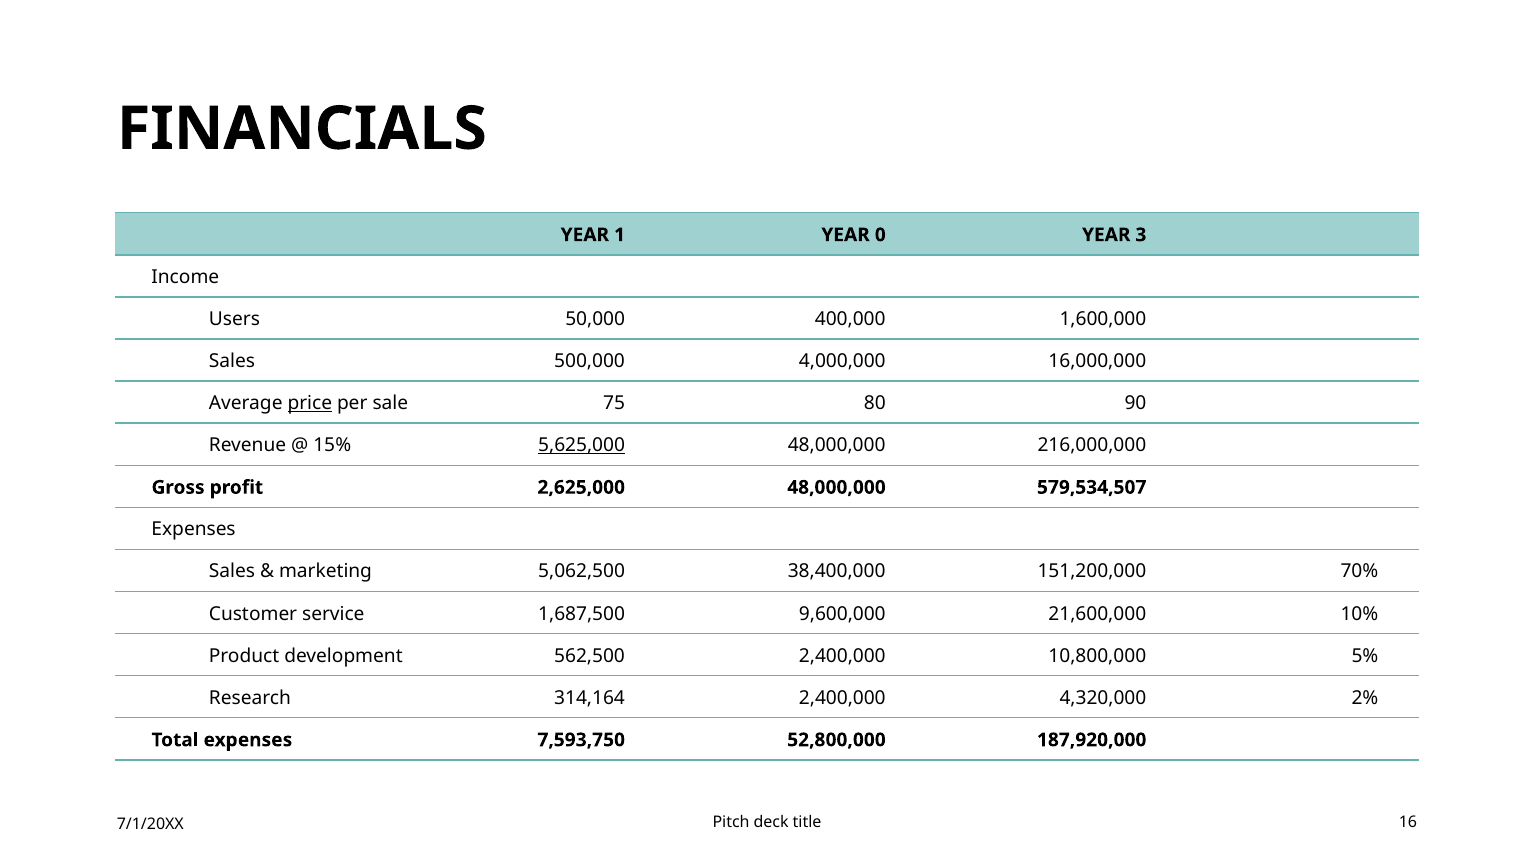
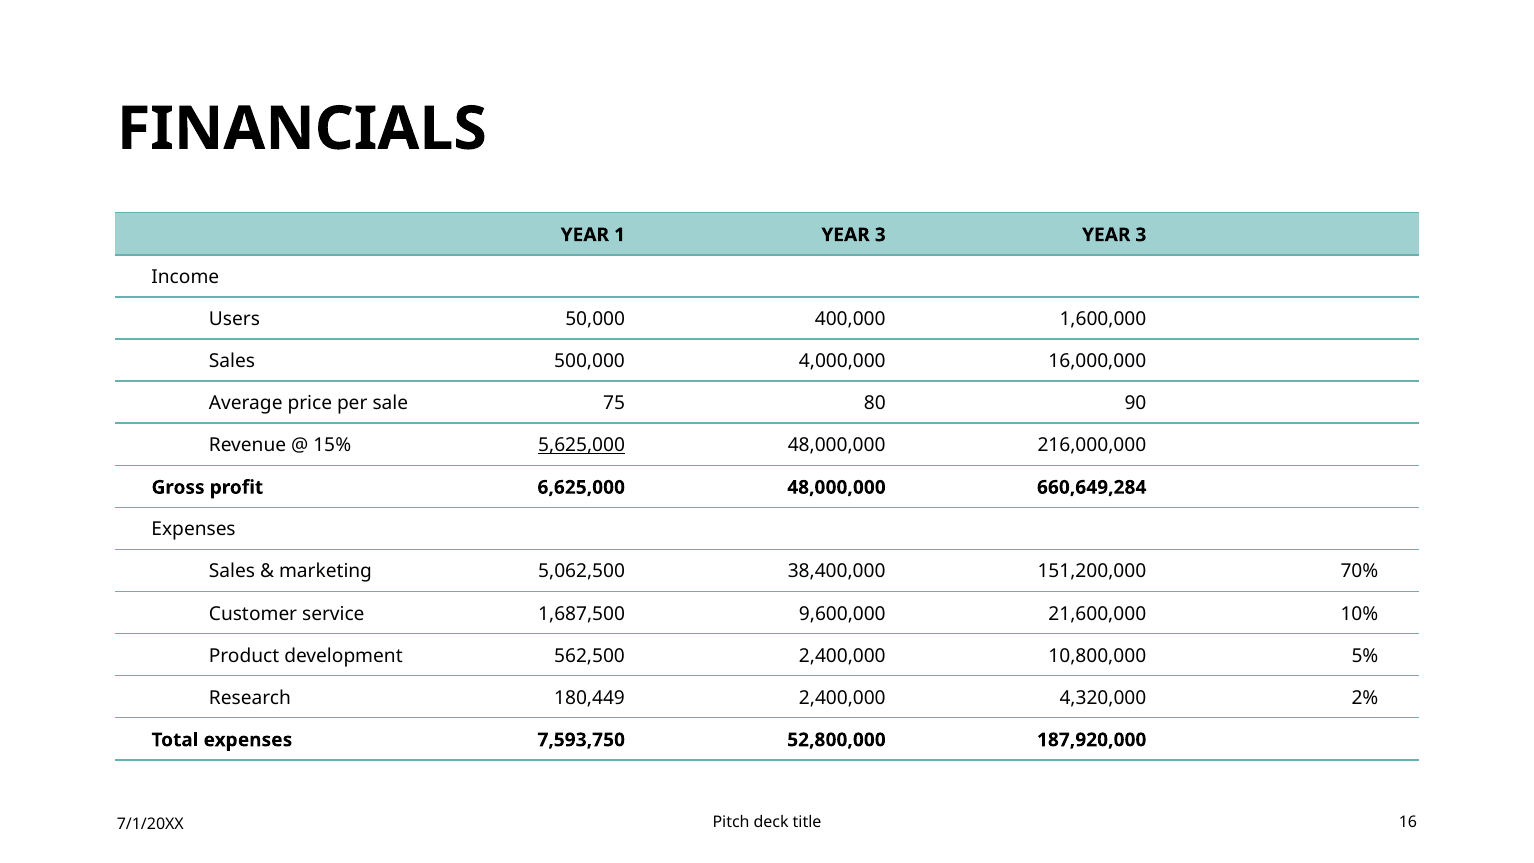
1 YEAR 0: 0 -> 3 (880, 235)
price underline: present -> none (310, 403)
2,625,000: 2,625,000 -> 6,625,000 (581, 487)
579,534,507: 579,534,507 -> 660,649,284 (1092, 487)
314,164: 314,164 -> 180,449 (590, 698)
